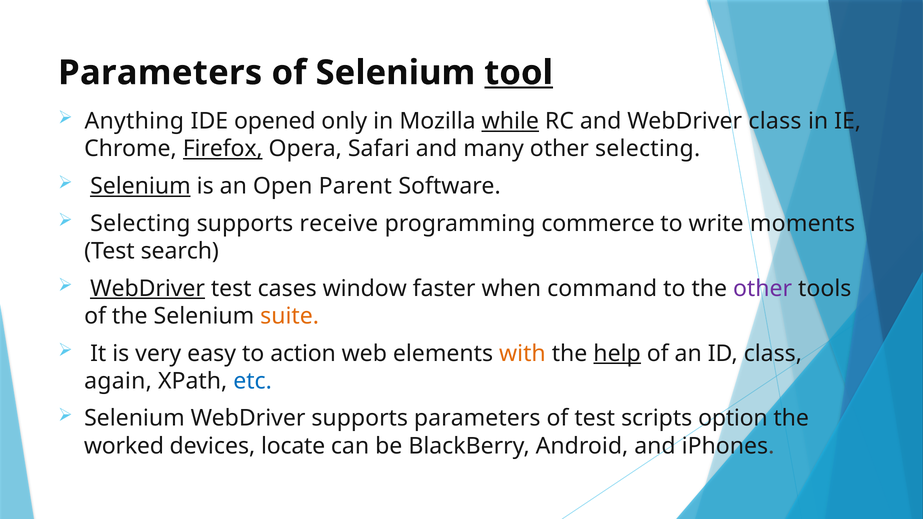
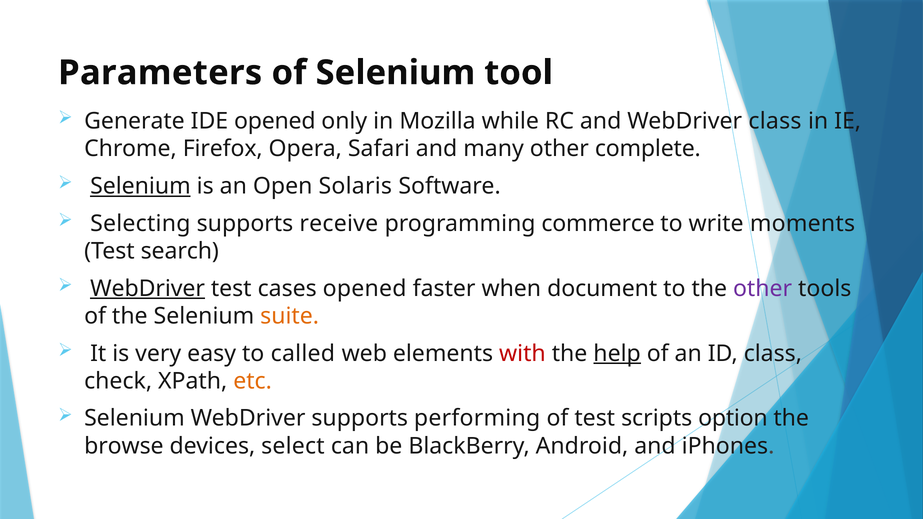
tool underline: present -> none (519, 73)
Anything: Anything -> Generate (134, 121)
while underline: present -> none (510, 121)
Firefox underline: present -> none (223, 149)
other selecting: selecting -> complete (648, 149)
Parent: Parent -> Solaris (355, 186)
cases window: window -> opened (365, 289)
command: command -> document (602, 289)
action: action -> called (303, 354)
with colour: orange -> red (522, 354)
again: again -> check (118, 381)
etc colour: blue -> orange (253, 381)
supports parameters: parameters -> performing (477, 419)
worked: worked -> browse (124, 446)
locate: locate -> select (293, 446)
